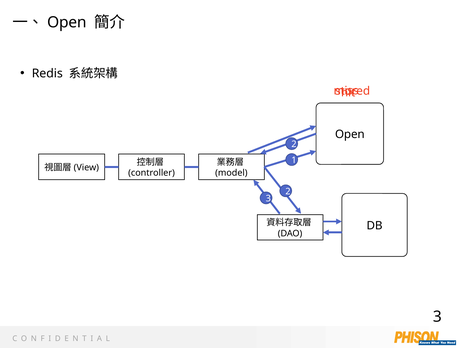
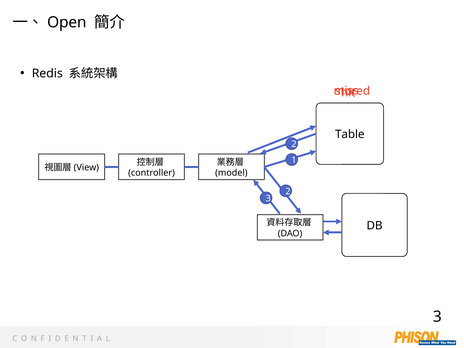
Open: Open -> Table (350, 134)
